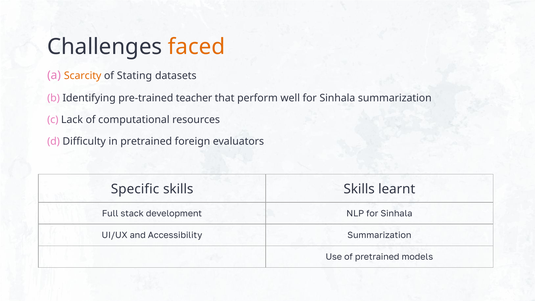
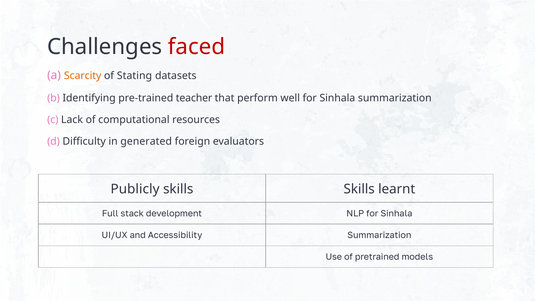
faced colour: orange -> red (197, 47)
in pretrained: pretrained -> generated (146, 141)
Specific: Specific -> Publicly (135, 189)
